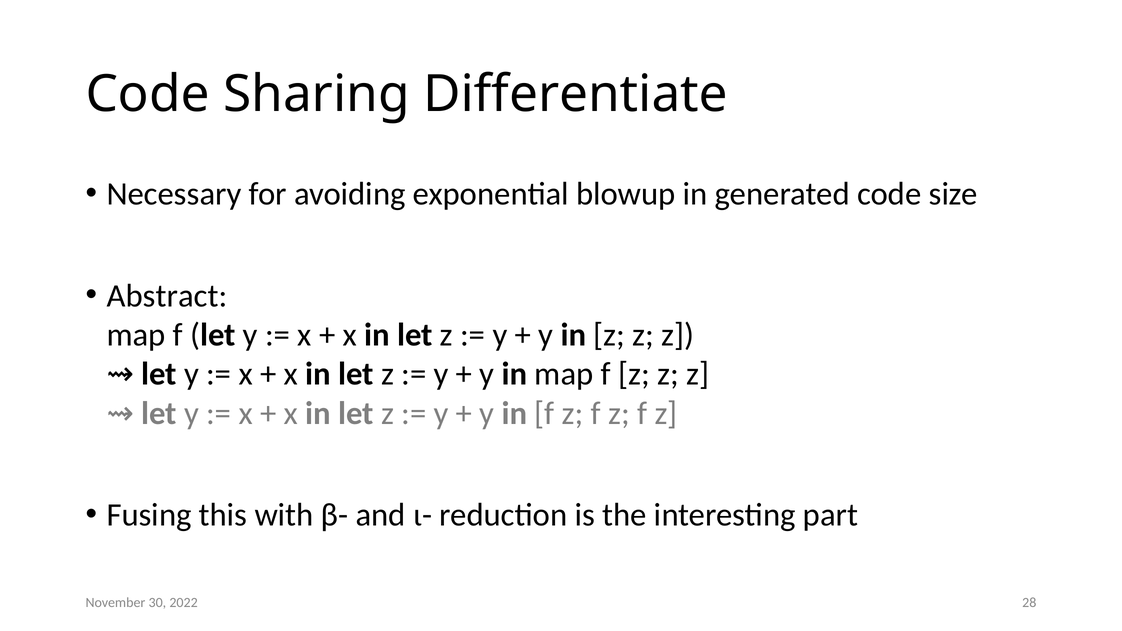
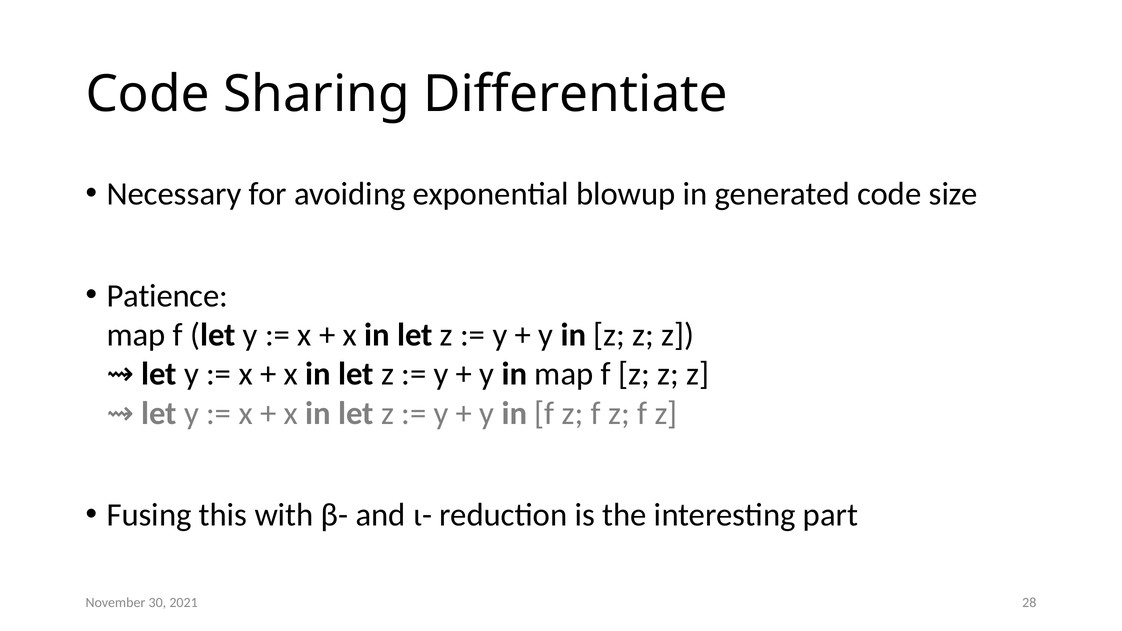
Abstract: Abstract -> Patience (167, 296)
2022: 2022 -> 2021 (184, 603)
